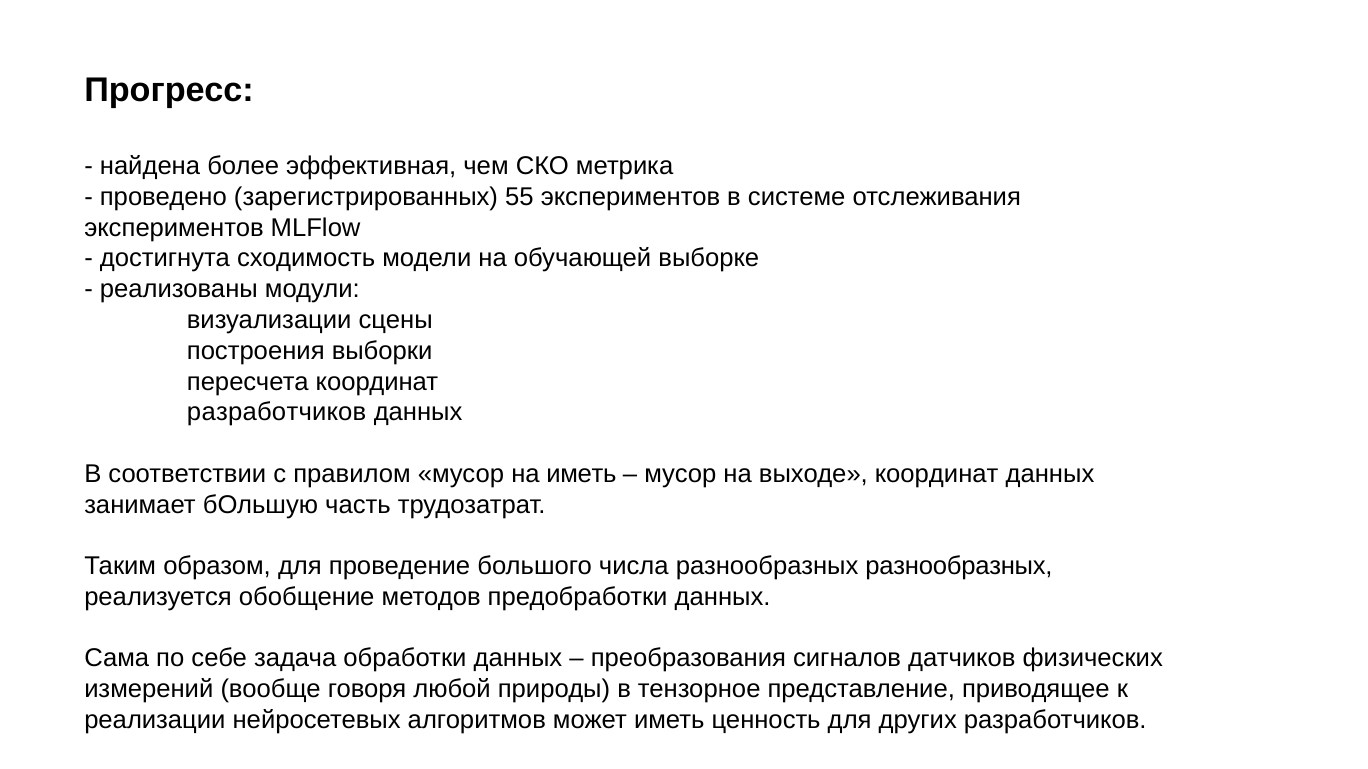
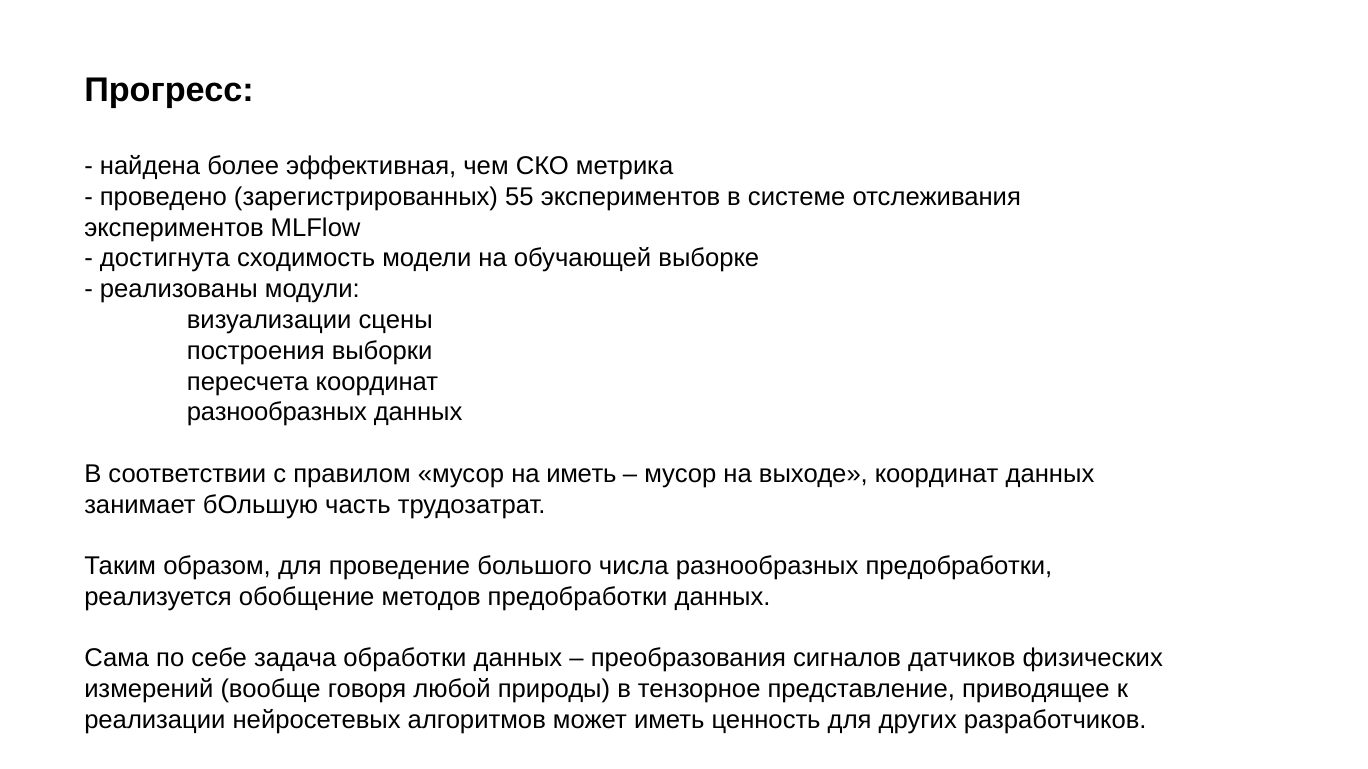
разработчиков: разработчиков -> разнообразных (277, 413)
разнообразных разнообразных: разнообразных -> предобработки (959, 566)
